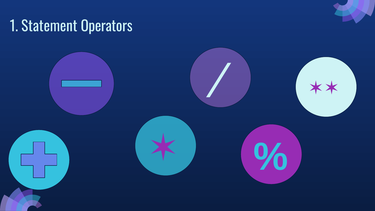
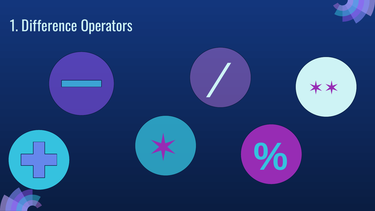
Statement: Statement -> Difference (49, 27)
